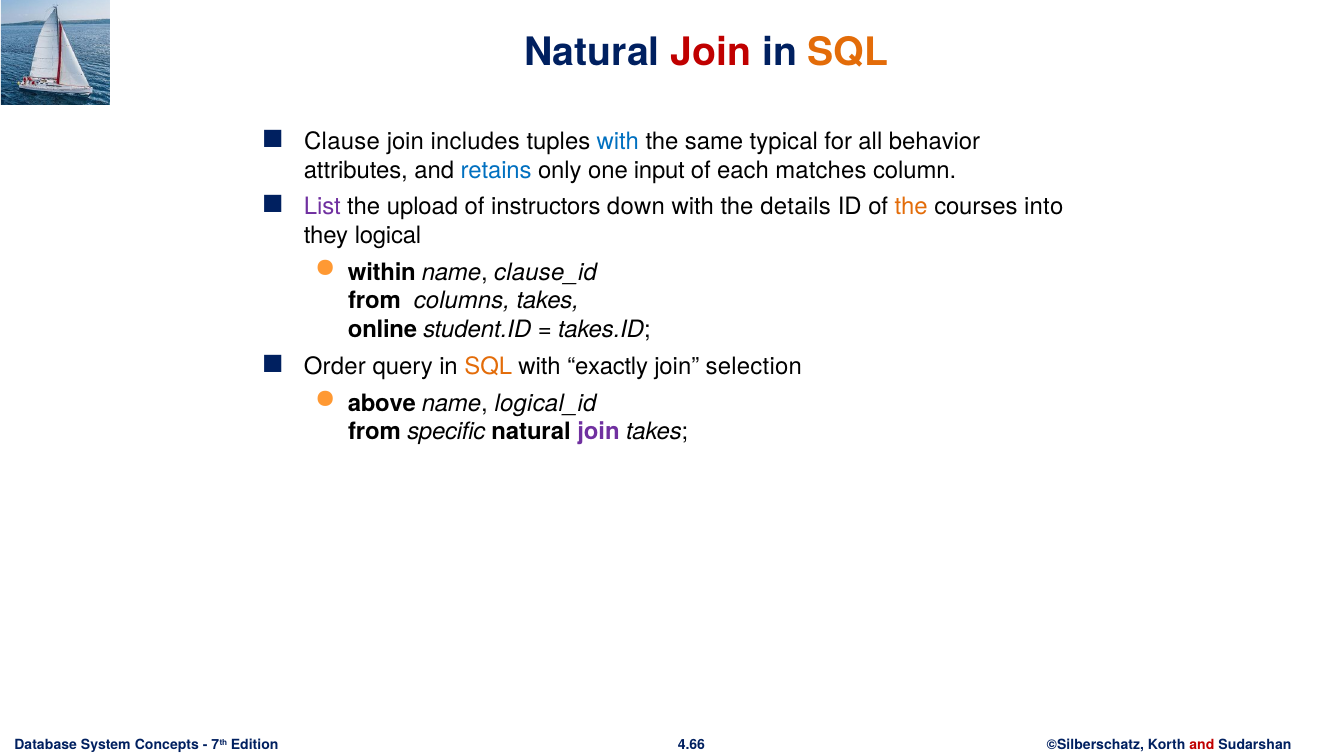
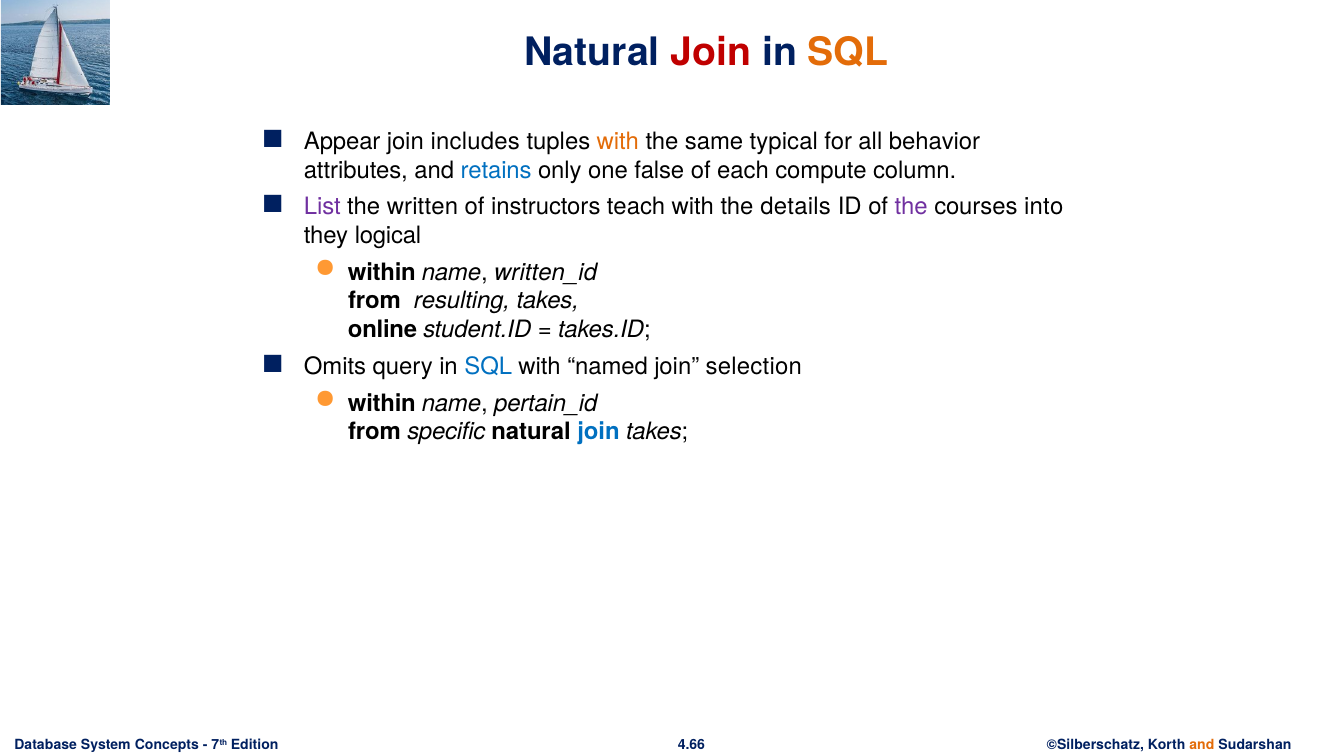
Clause: Clause -> Appear (342, 142)
with colour: blue -> orange (618, 142)
input: input -> false (659, 170)
matches: matches -> compute (821, 170)
upload: upload -> written (422, 207)
down: down -> teach (636, 207)
the colour: orange -> purple (911, 207)
clause_id: clause_id -> written_id (546, 272)
columns: columns -> resulting (462, 301)
Order: Order -> Omits (335, 367)
SQL colour: orange -> blue (488, 367)
exactly: exactly -> named (608, 367)
above: above -> within (382, 403)
logical_id: logical_id -> pertain_id (546, 403)
join colour: purple -> blue (598, 432)
and colour: red -> orange (1202, 745)
